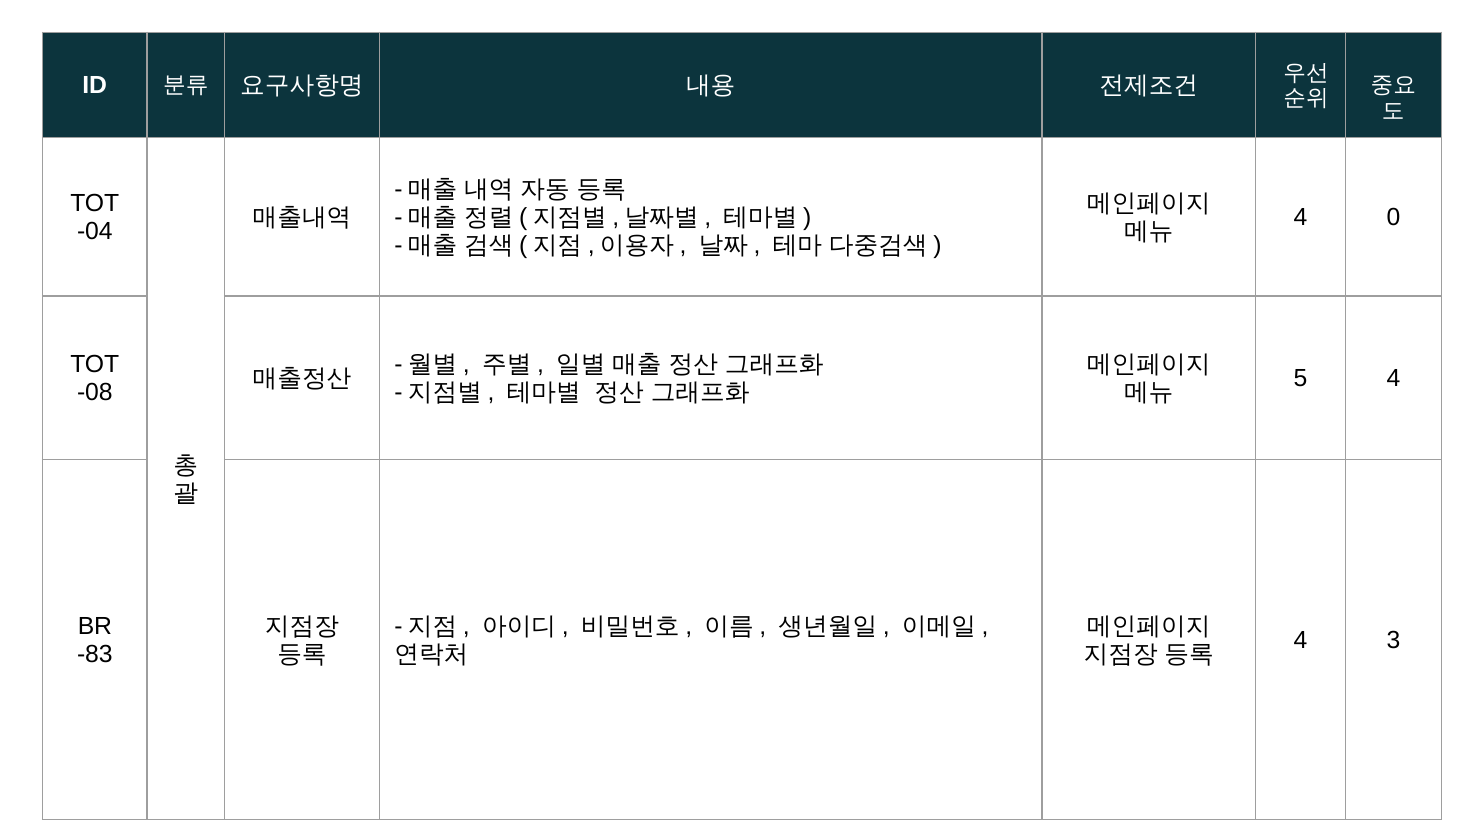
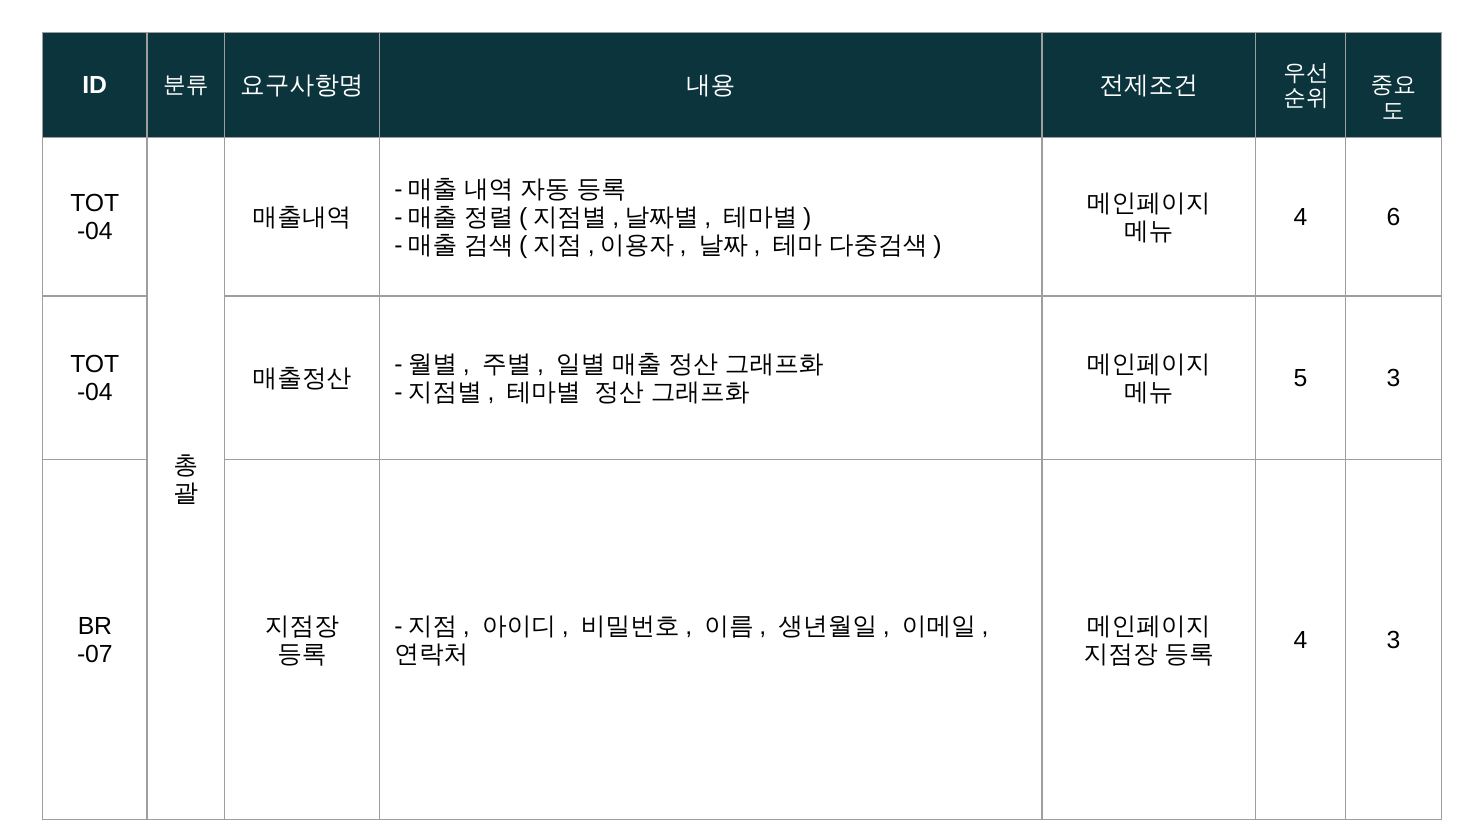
0: 0 -> 6 (1393, 217)
5 4: 4 -> 3 (1393, 378)
-08: -08 -> -04 (95, 392)
-83: -83 -> -07 (95, 654)
